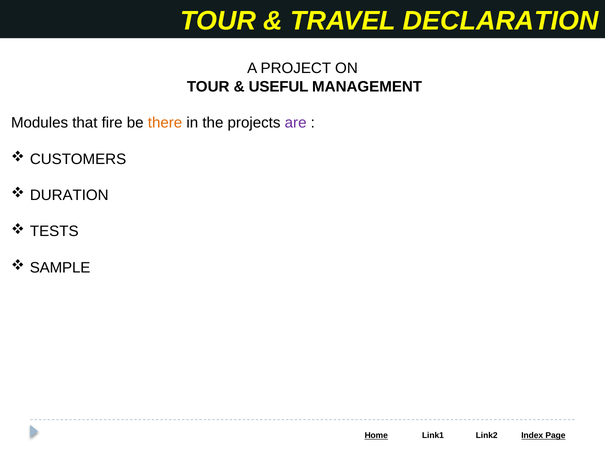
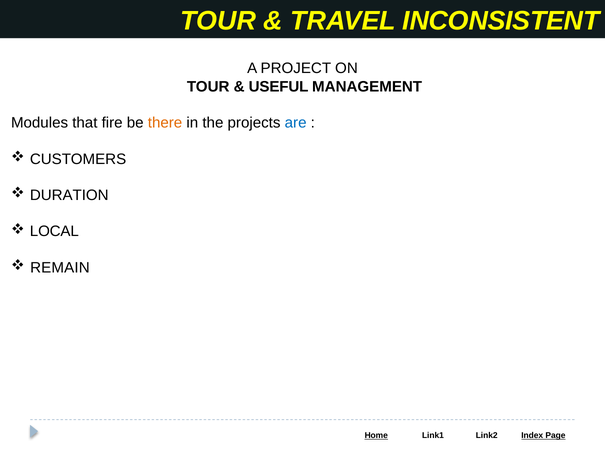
DECLARATION: DECLARATION -> INCONSISTENT (501, 21)
are colour: purple -> blue (296, 123)
TESTS: TESTS -> LOCAL (54, 232)
SAMPLE: SAMPLE -> REMAIN (60, 268)
